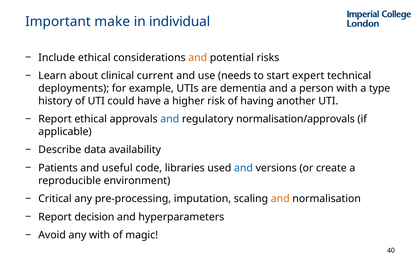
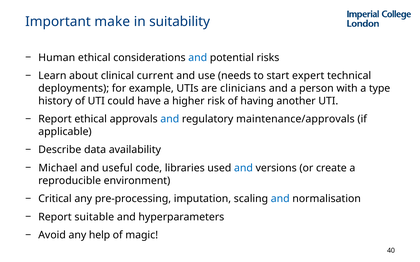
individual: individual -> suitability (180, 22)
Include: Include -> Human (57, 58)
and colour: orange -> blue (198, 58)
dementia: dementia -> clinicians (243, 88)
normalisation/approvals: normalisation/approvals -> maintenance/approvals (295, 119)
Patients: Patients -> Michael (58, 168)
and colour: orange -> blue (280, 199)
decision: decision -> suitable (94, 217)
any with: with -> help (100, 236)
